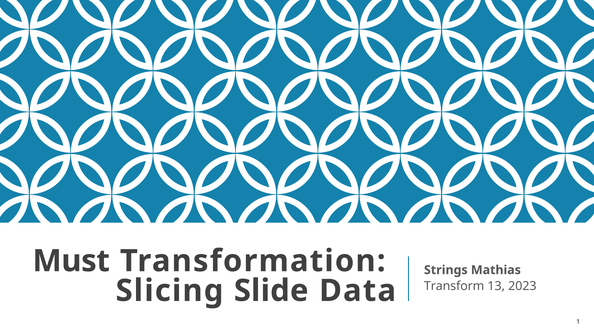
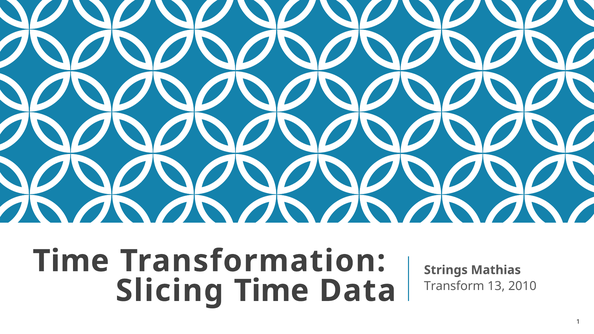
Must: Must -> Time (71, 261)
2023: 2023 -> 2010 (522, 286)
Slicing Slide: Slide -> Time (271, 291)
